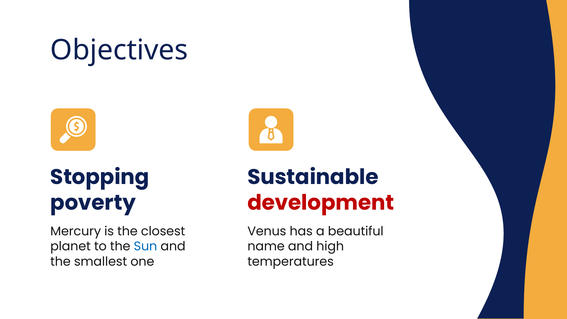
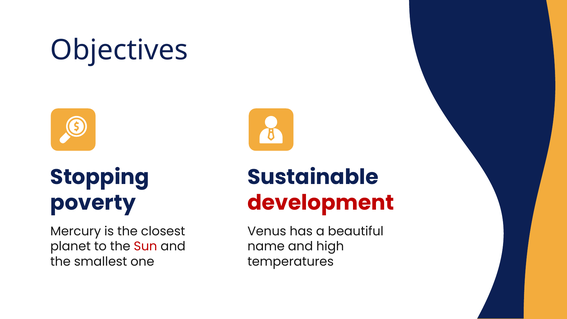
Sun colour: blue -> red (145, 246)
